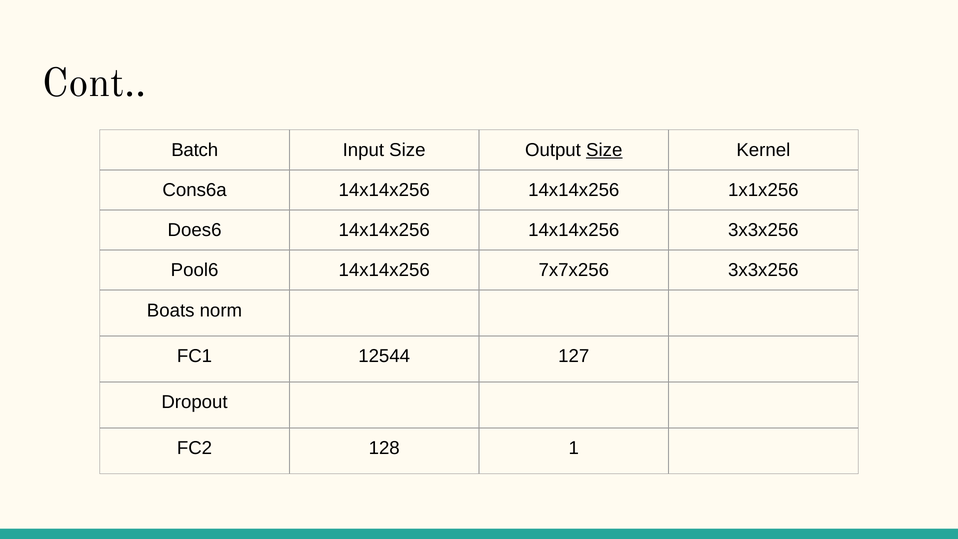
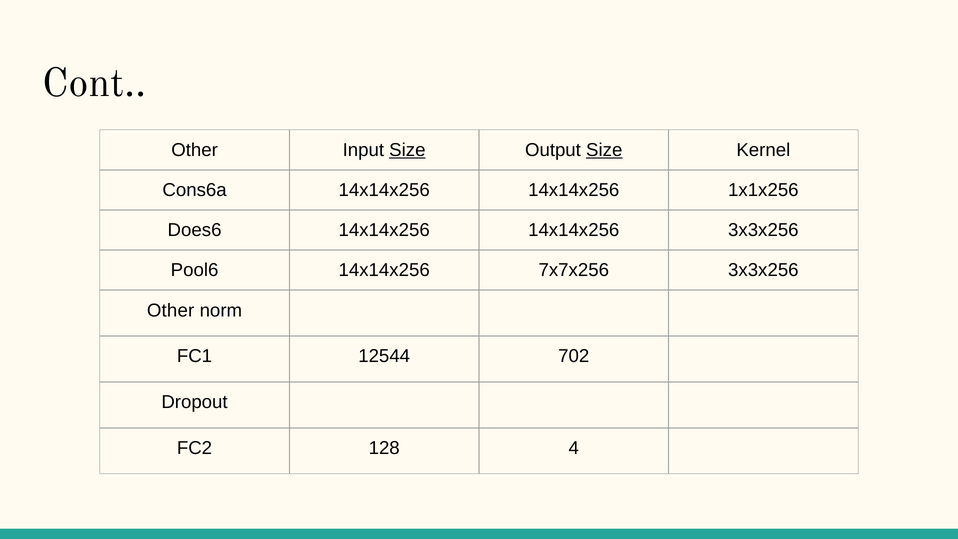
Batch: Batch -> Other (195, 150)
Size underline: none -> present (407, 150)
Boats: Boats -> Other (171, 310)
127: 127 -> 702 (574, 356)
1: 1 -> 4 (574, 448)
